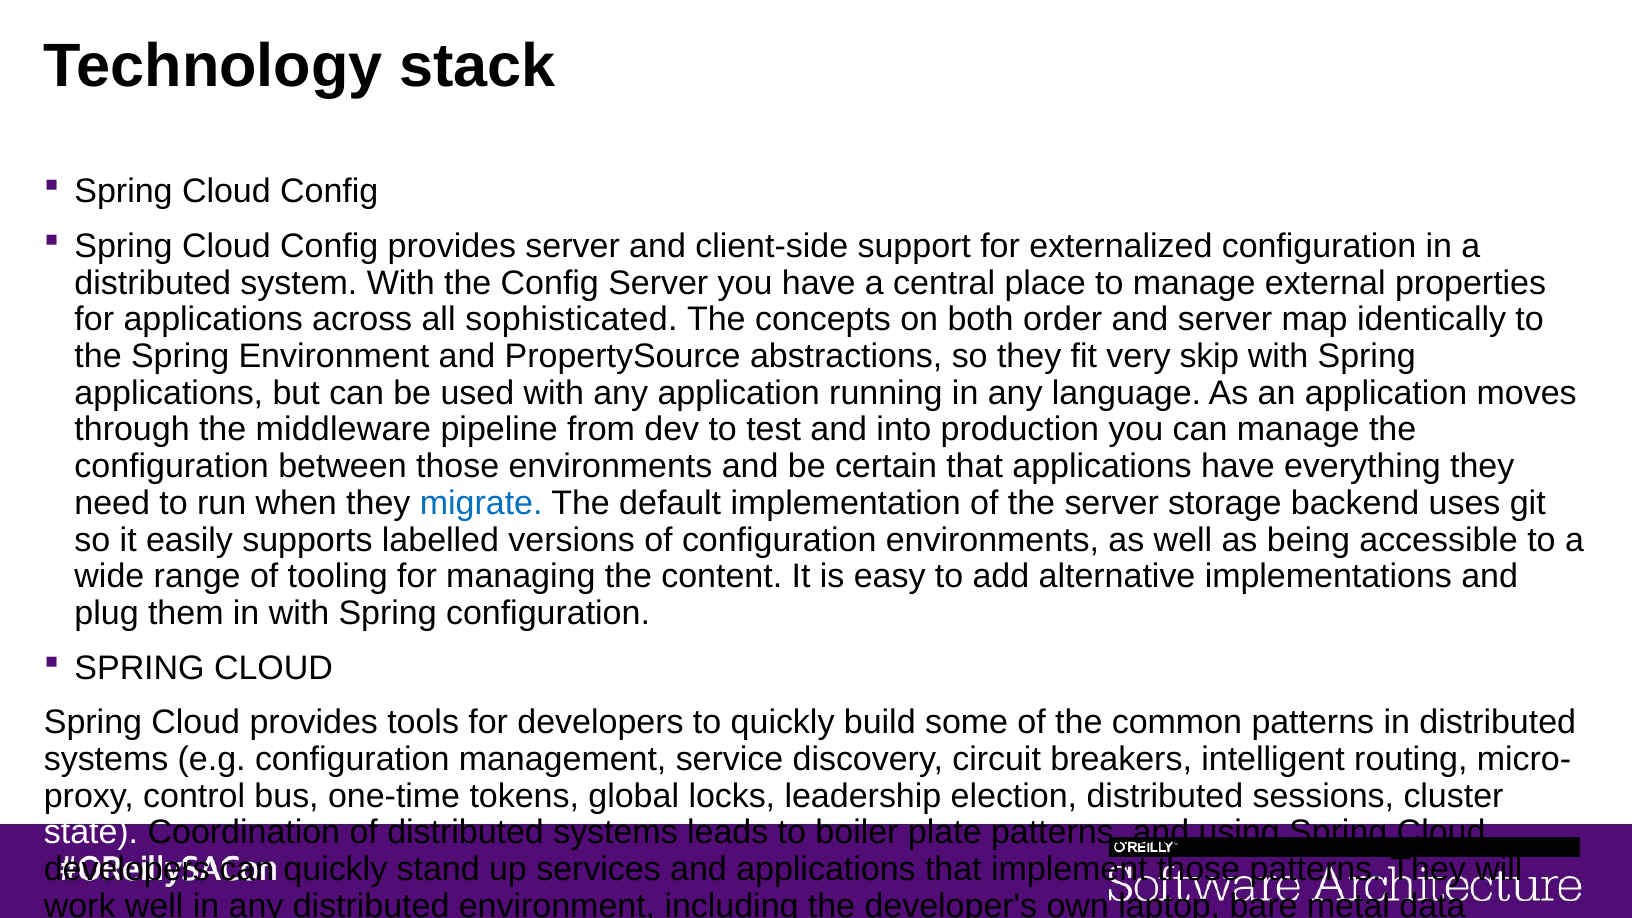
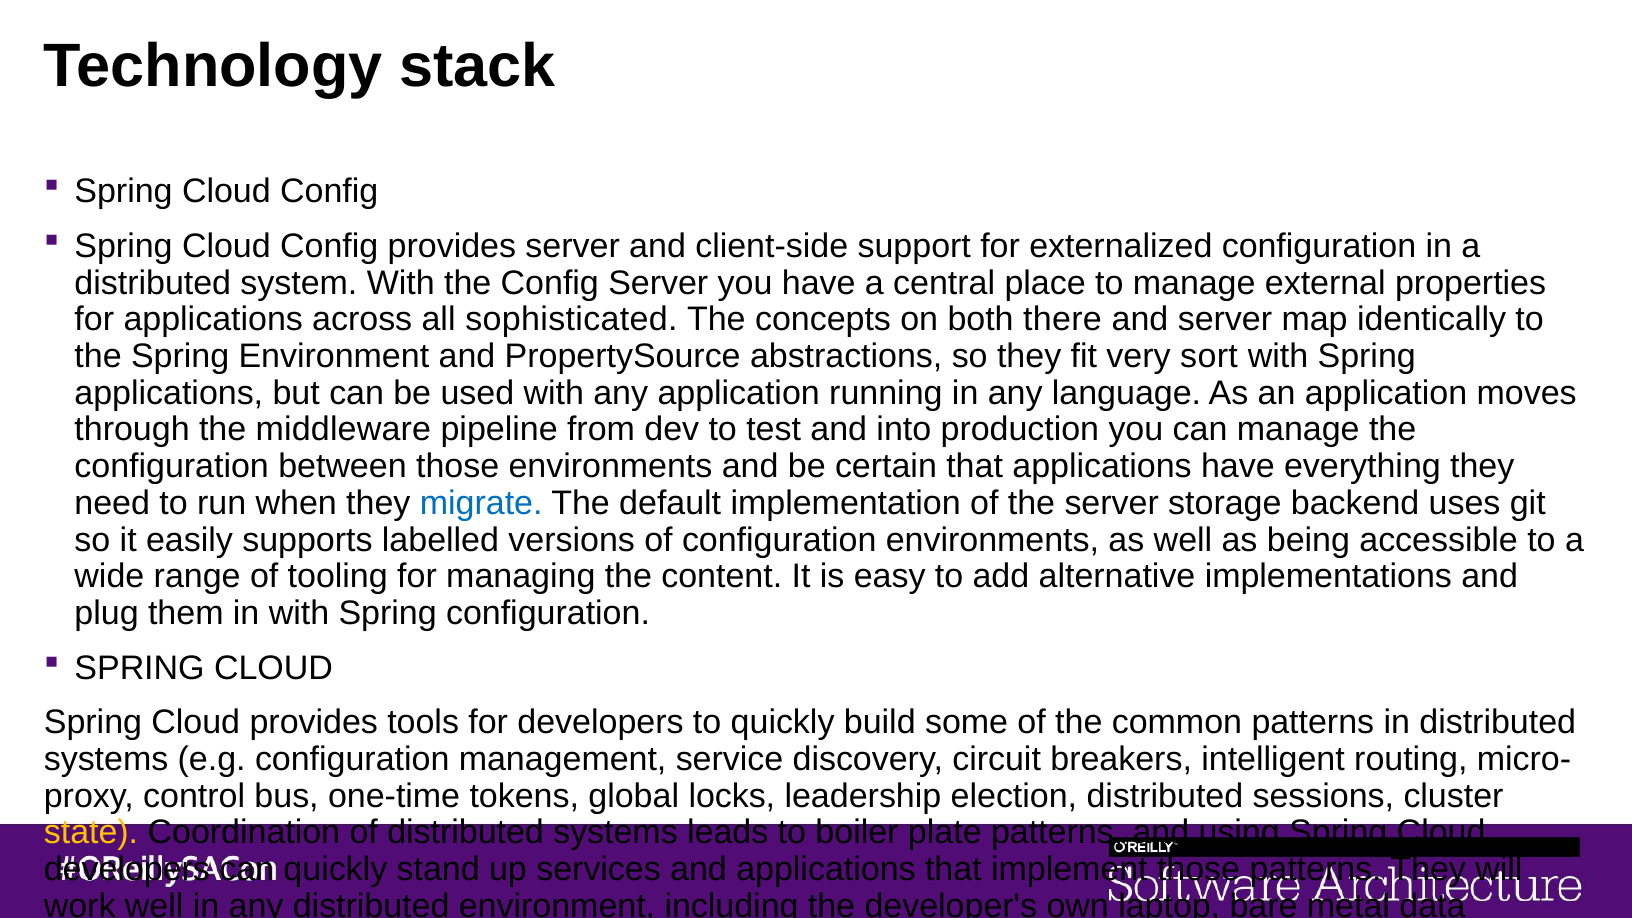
order: order -> there (1062, 320)
skip: skip -> sort (1209, 356)
state colour: white -> yellow (91, 833)
